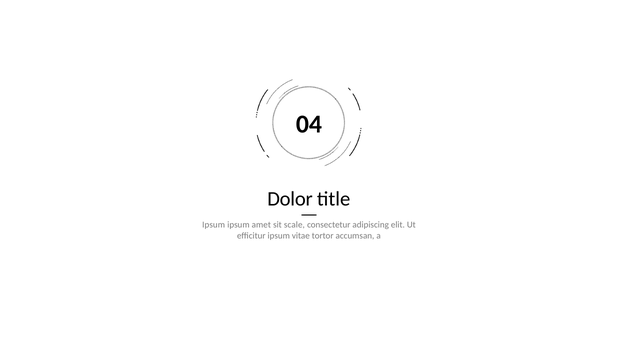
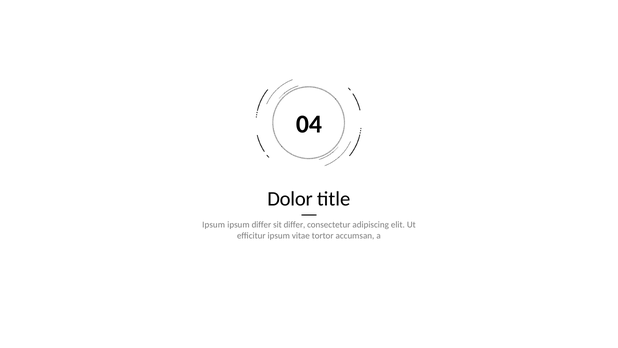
ipsum amet: amet -> differ (261, 225)
sit scale: scale -> differ (294, 225)
